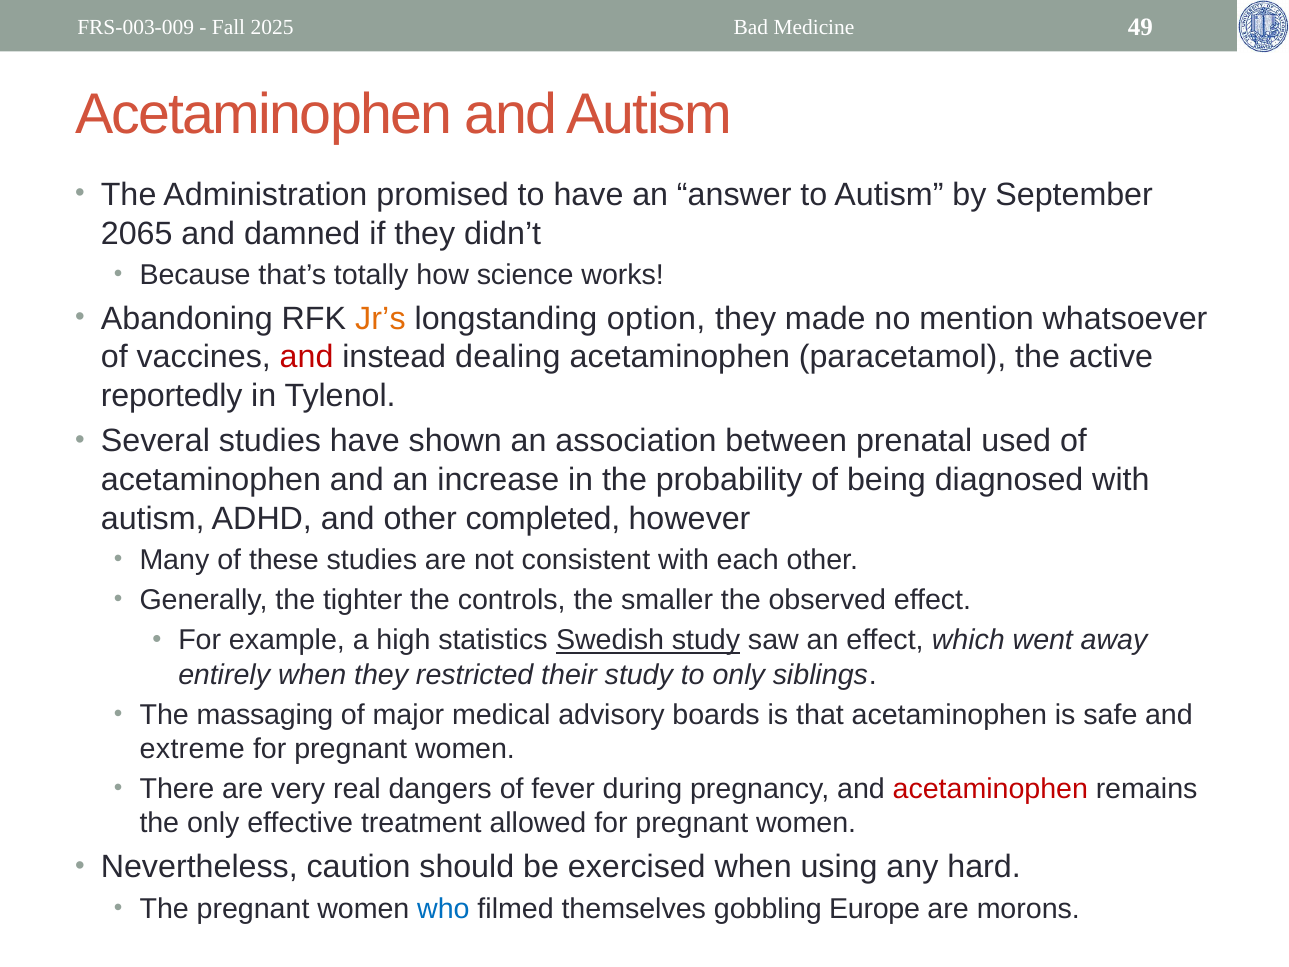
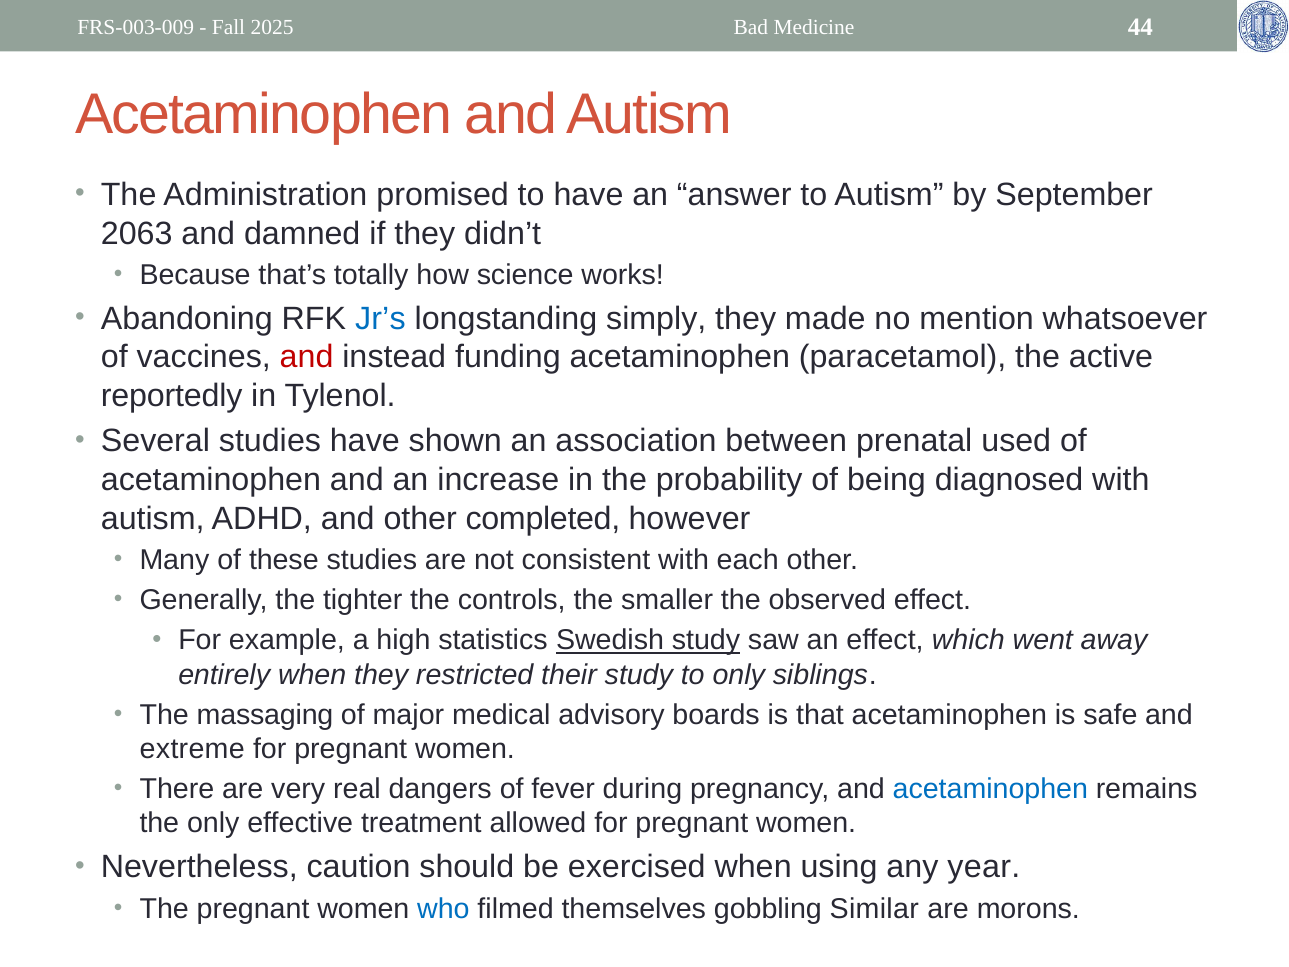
49: 49 -> 44 (1140, 28)
2065: 2065 -> 2063 (137, 233)
Jr’s colour: orange -> blue (380, 318)
option: option -> simply (656, 318)
dealing: dealing -> funding (508, 357)
acetaminophen colour: red -> blue (990, 789)
hard: hard -> year (984, 866)
Europe: Europe -> Similar (874, 908)
